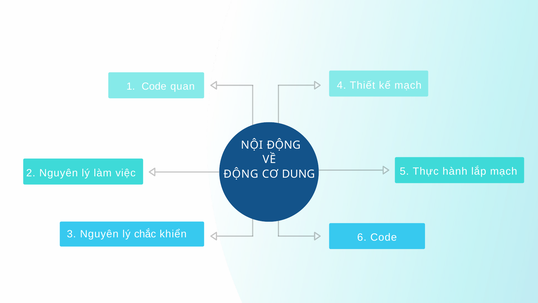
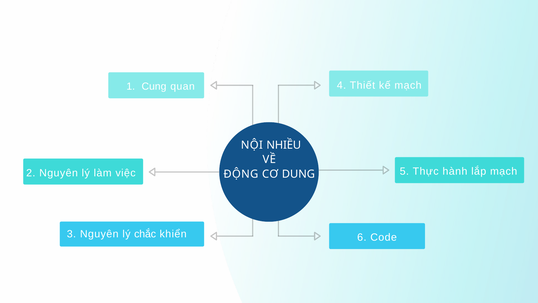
Code: Code -> Cung (154, 86)
NỘI ĐỘNG: ĐỘNG -> NHIỀU (284, 145)
